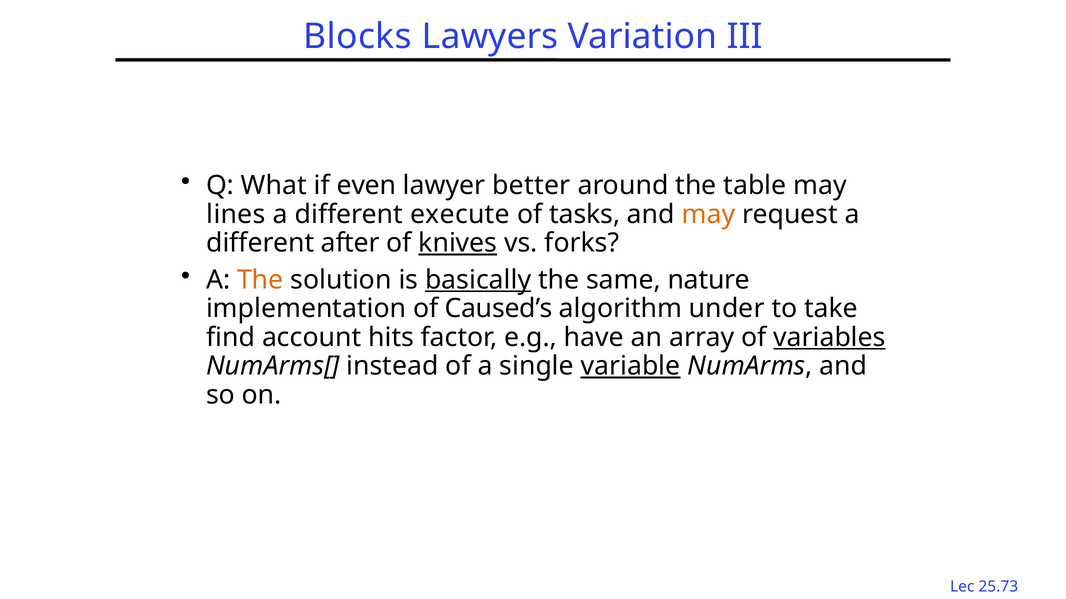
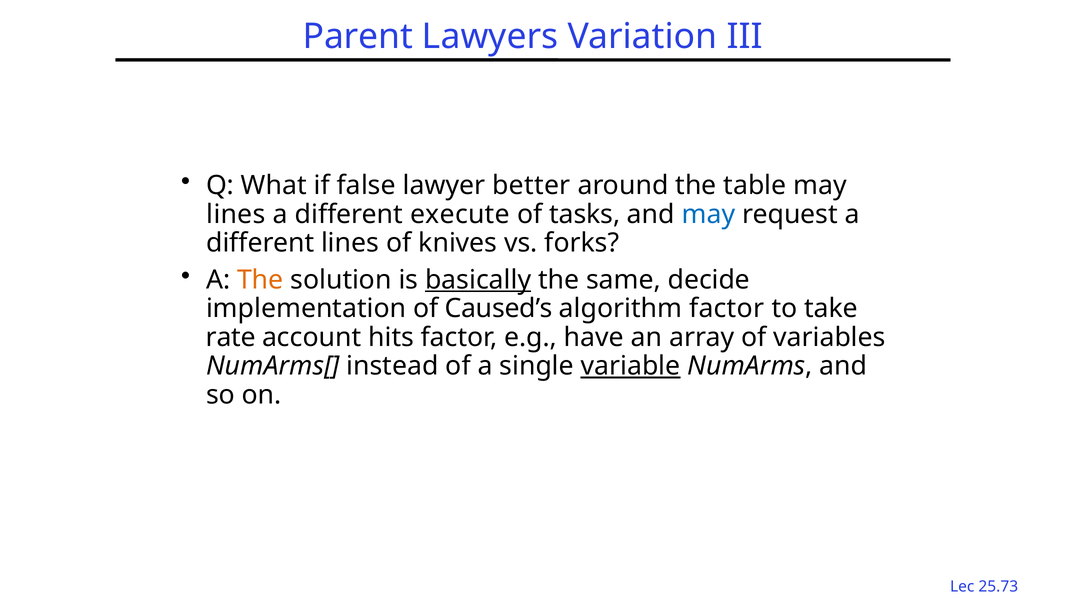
Blocks: Blocks -> Parent (358, 36)
even: even -> false (366, 186)
may colour: orange -> blue (708, 215)
different after: after -> lines (350, 243)
knives underline: present -> none (458, 243)
nature: nature -> decide (709, 280)
algorithm under: under -> factor (727, 309)
find: find -> rate (231, 338)
variables underline: present -> none (829, 338)
